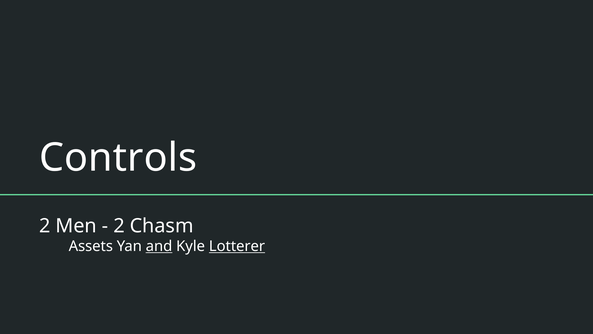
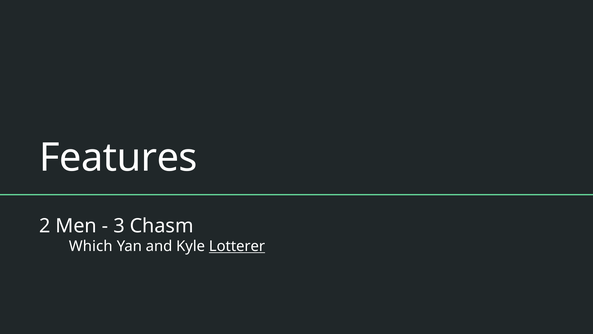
Controls: Controls -> Features (118, 158)
2: 2 -> 3 (119, 226)
Assets: Assets -> Which (91, 246)
and underline: present -> none (159, 246)
